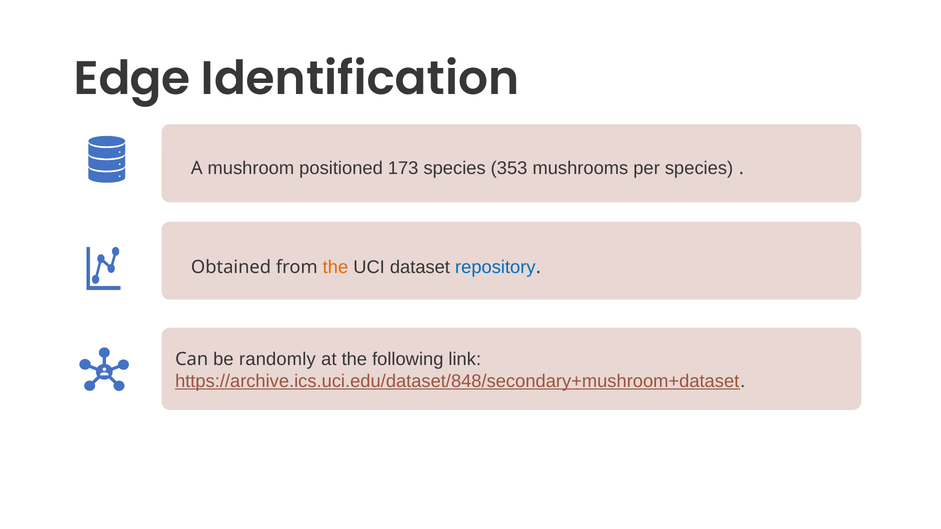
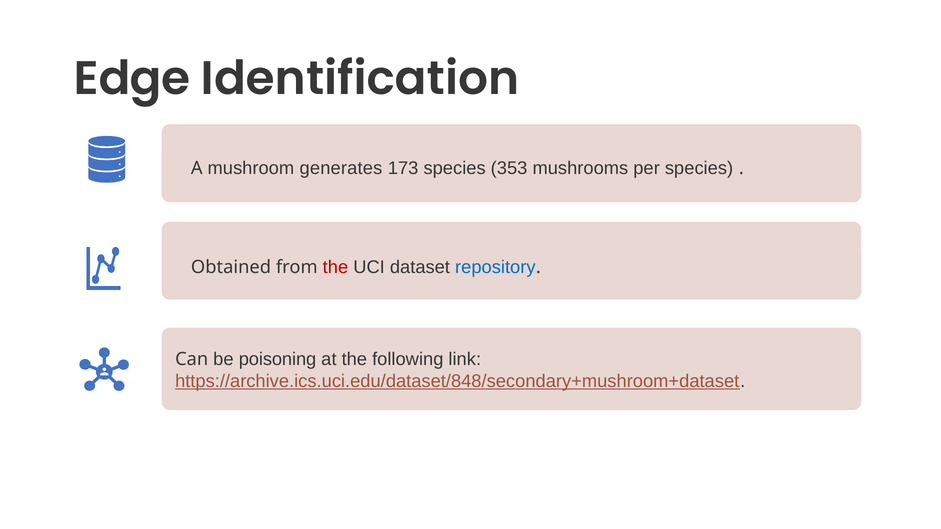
positioned: positioned -> generates (341, 169)
the colour: orange -> red (335, 268)
randomly: randomly -> poisoning (278, 359)
